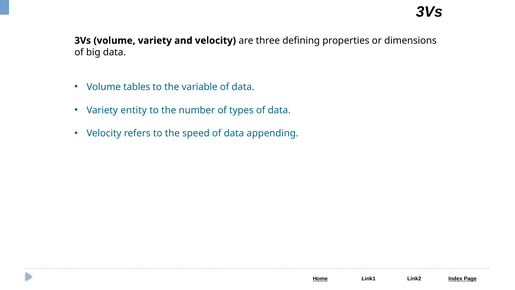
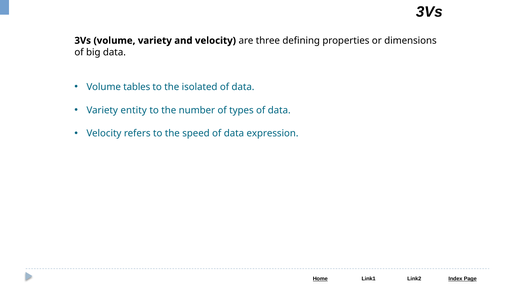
variable: variable -> isolated (200, 87)
appending: appending -> expression (272, 133)
